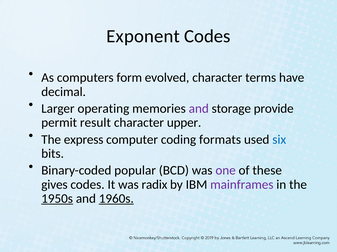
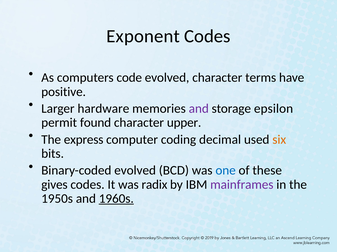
form: form -> code (129, 78)
decimal: decimal -> positive (64, 92)
operating: operating -> hardware (103, 109)
provide: provide -> epsilon (274, 109)
result: result -> found (96, 123)
formats: formats -> decimal (220, 140)
six colour: blue -> orange (279, 140)
Binary-coded popular: popular -> evolved (135, 171)
one colour: purple -> blue (226, 171)
1950s underline: present -> none (57, 199)
